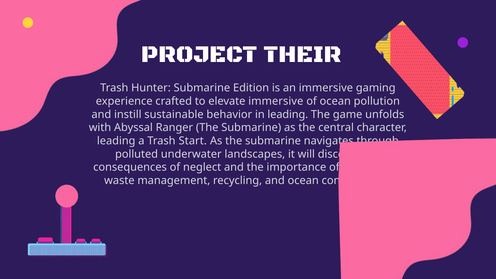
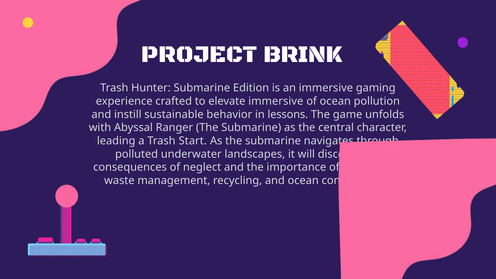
THEIR: THEIR -> BRINK (303, 54)
in leading: leading -> lessons (288, 114)
